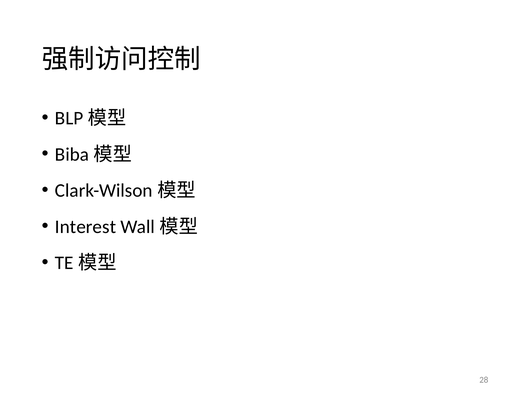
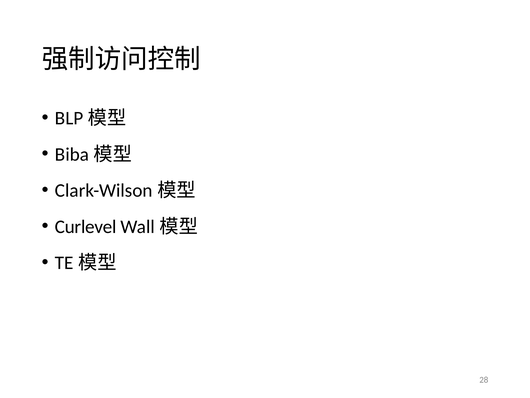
Interest: Interest -> Curlevel (86, 226)
